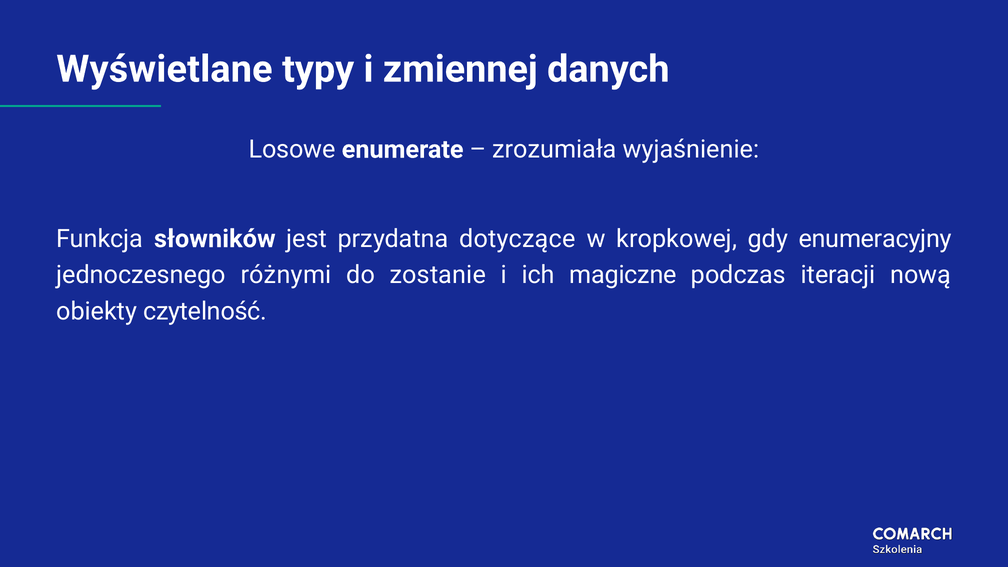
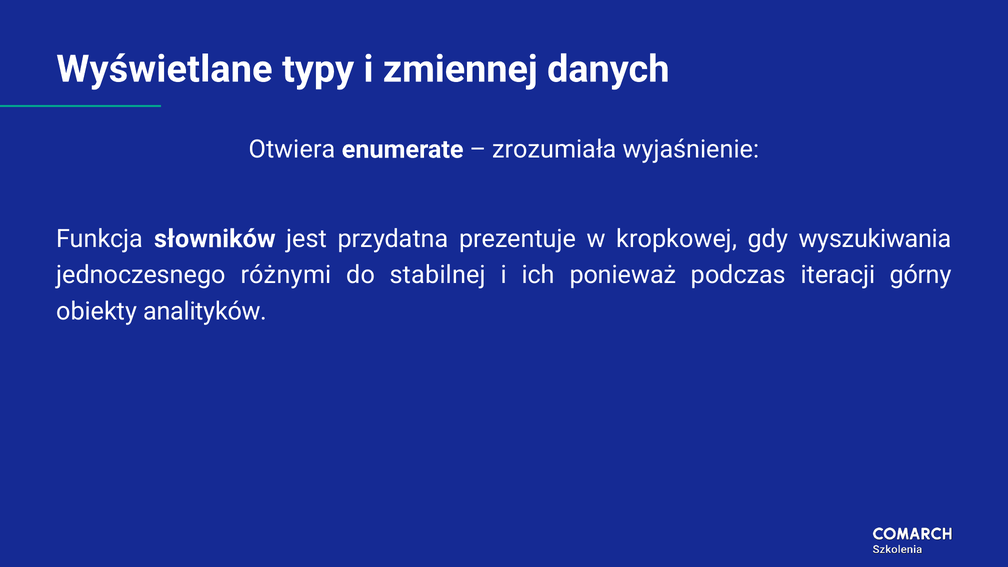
Losowe: Losowe -> Otwiera (292, 149)
dotyczące: dotyczące -> prezentuje (518, 239)
enumeracyjny: enumeracyjny -> wyszukiwania (875, 239)
zostanie: zostanie -> stabilnej (438, 275)
magiczne: magiczne -> ponieważ (623, 275)
nową: nową -> górny (921, 275)
czytelność: czytelność -> analityków (205, 311)
